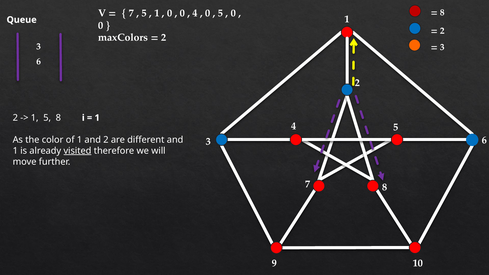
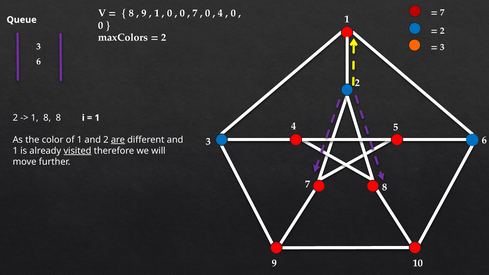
8: 8 -> 7 (442, 12)
7: 7 -> 8 (131, 13)
5: 5 -> 9 (144, 13)
4: 4 -> 7 (195, 13)
5: 5 -> 4 (221, 13)
1 5: 5 -> 8 (47, 118)
are underline: none -> present (118, 140)
